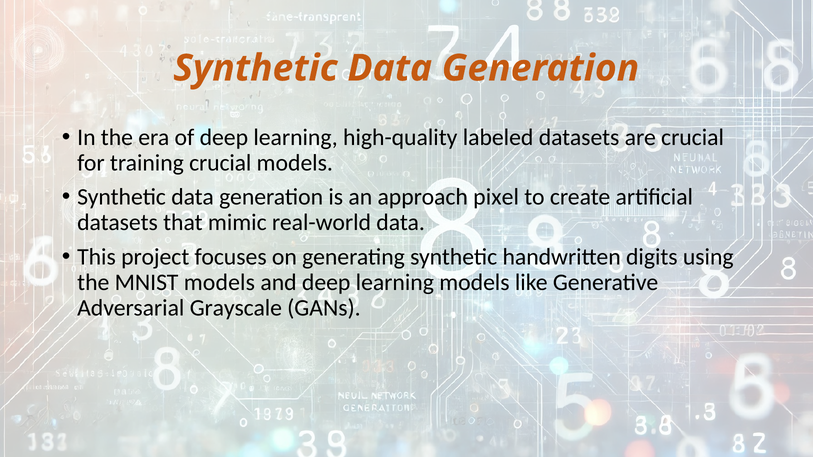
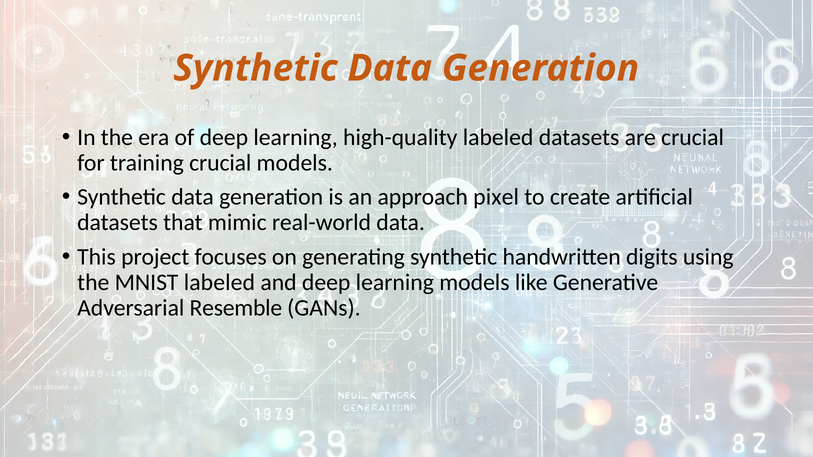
MNIST models: models -> labeled (219, 282)
Grayscale: Grayscale -> Resemble (236, 308)
